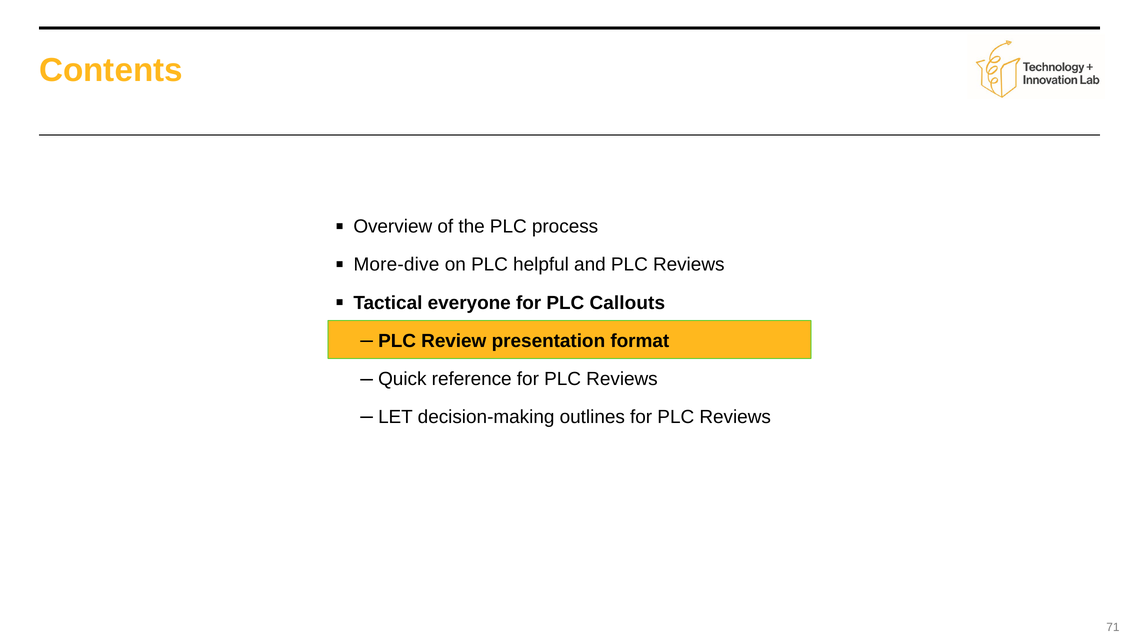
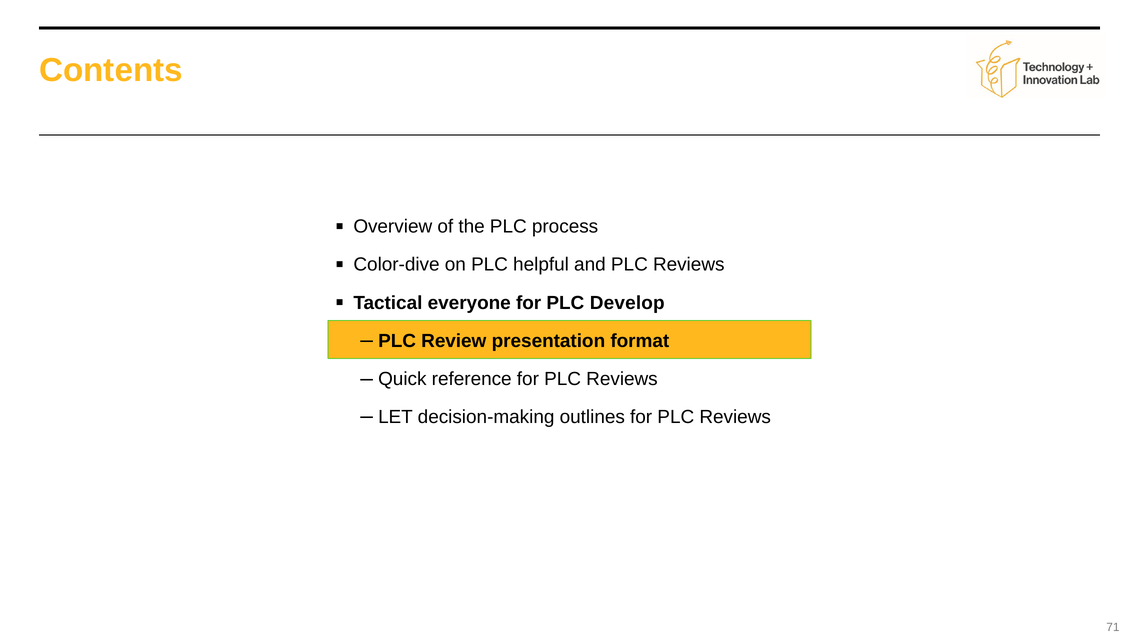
More-dive: More-dive -> Color-dive (397, 265)
Callouts: Callouts -> Develop (627, 303)
